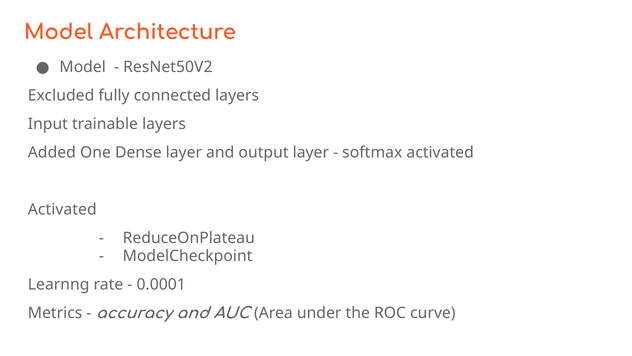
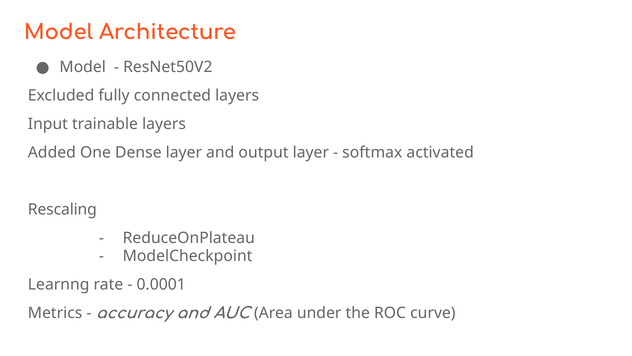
Activated: Activated -> Rescaling (62, 209)
